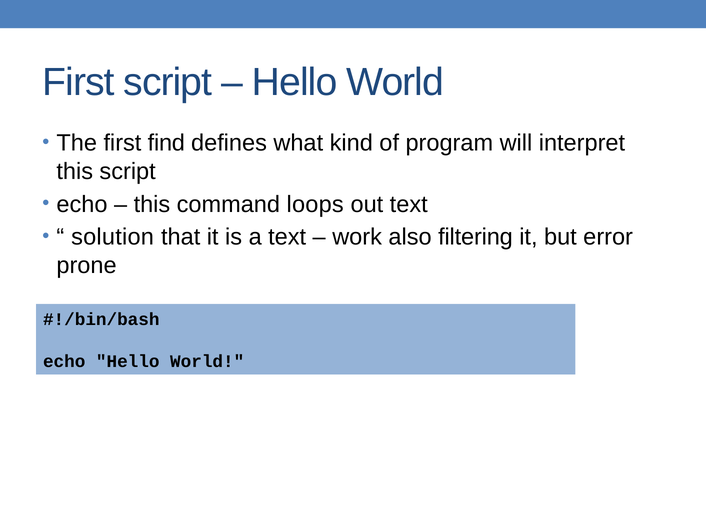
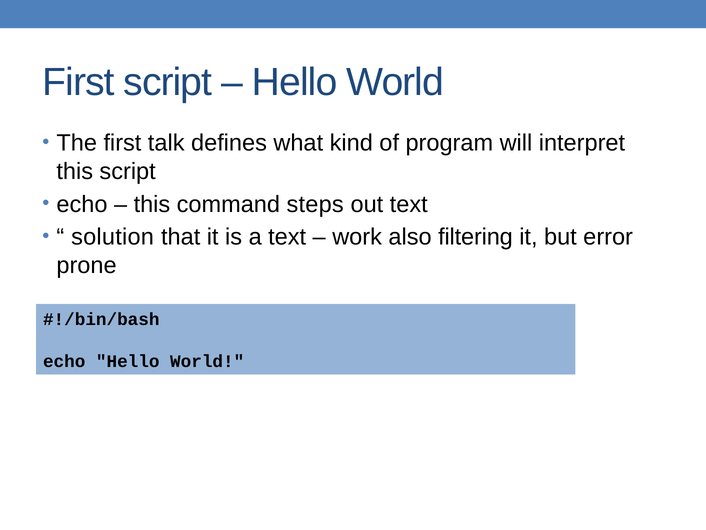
find: find -> talk (166, 143)
loops: loops -> steps (315, 204)
